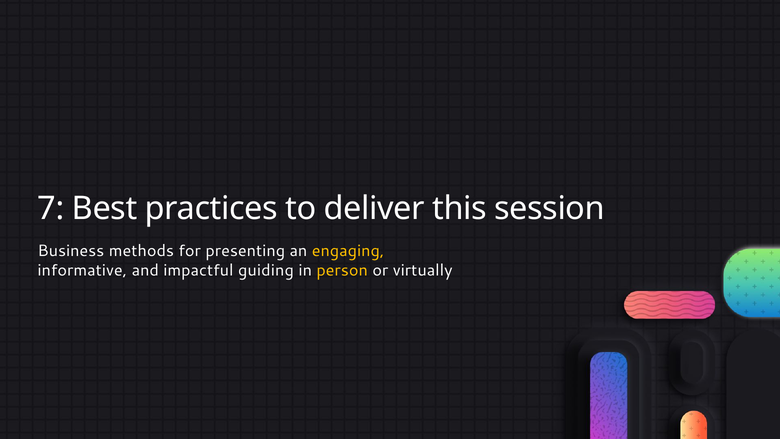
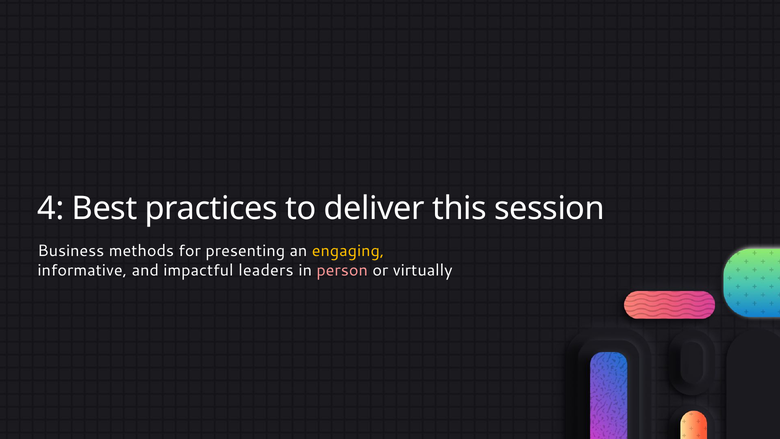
7: 7 -> 4 (51, 208)
guiding: guiding -> leaders (266, 270)
person colour: yellow -> pink (342, 270)
